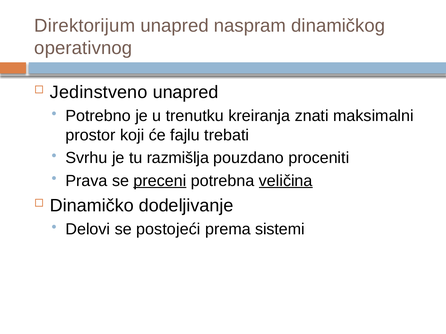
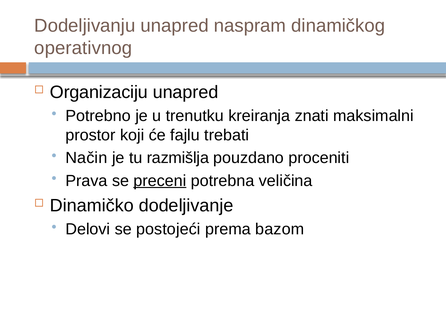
Direktorijum: Direktorijum -> Dodeljivanju (85, 26)
Jedinstveno: Jedinstveno -> Organizaciju (99, 92)
Svrhu: Svrhu -> Način (86, 158)
veličina underline: present -> none (286, 181)
sistemi: sistemi -> bazom (280, 230)
